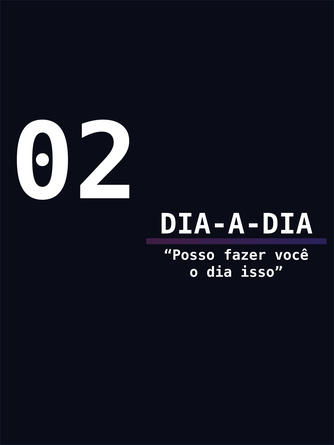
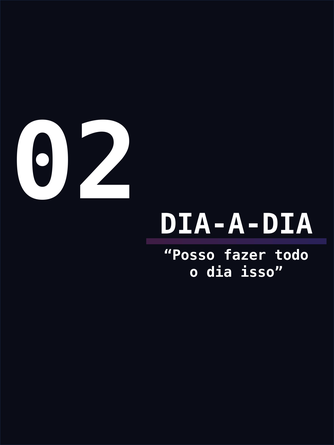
você: você -> todo (292, 255)
